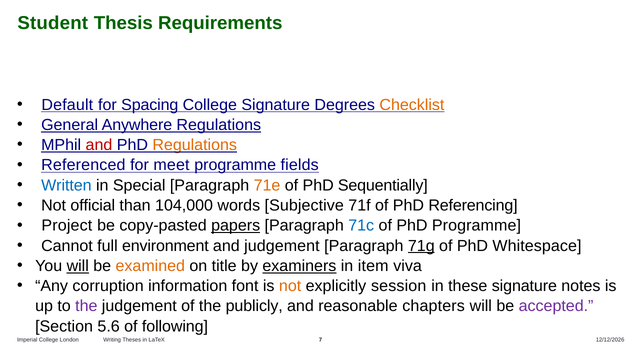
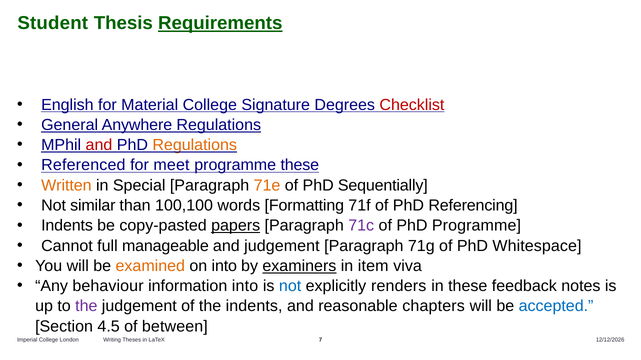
Requirements underline: none -> present (220, 23)
Default: Default -> English (67, 105)
Spacing: Spacing -> Material (150, 105)
Checklist colour: orange -> red (412, 105)
programme fields: fields -> these (300, 165)
Written colour: blue -> orange (66, 186)
official: official -> similar (93, 206)
104,000: 104,000 -> 100,100 (184, 206)
Subjective: Subjective -> Formatting (304, 206)
Project: Project -> Indents (67, 226)
71c colour: blue -> purple (361, 226)
environment: environment -> manageable (165, 246)
71g underline: present -> none (421, 246)
will underline: present -> none (78, 266)
on title: title -> into (224, 266)
corruption: corruption -> behaviour (108, 287)
information font: font -> into (245, 287)
not colour: orange -> blue (290, 287)
session: session -> renders (399, 287)
these signature: signature -> feedback (524, 287)
the publicly: publicly -> indents (254, 307)
accepted colour: purple -> blue (556, 307)
5.6: 5.6 -> 4.5 (109, 327)
following: following -> between (175, 327)
